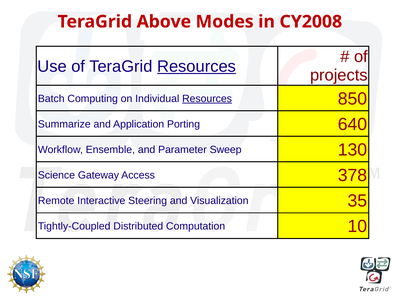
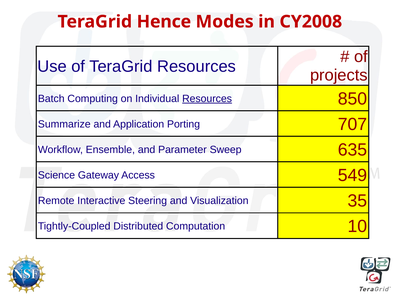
Above: Above -> Hence (164, 22)
Resources underline: present -> none (197, 66)
640: 640 -> 707 (352, 124)
130: 130 -> 635 (352, 150)
378: 378 -> 549 (352, 175)
